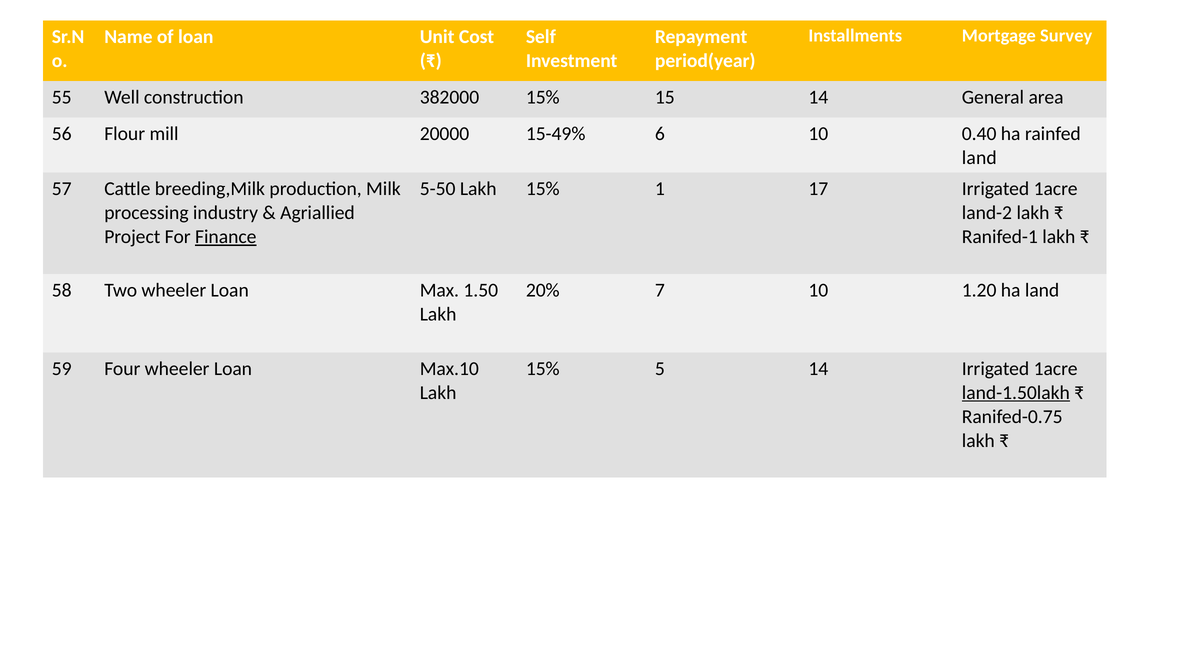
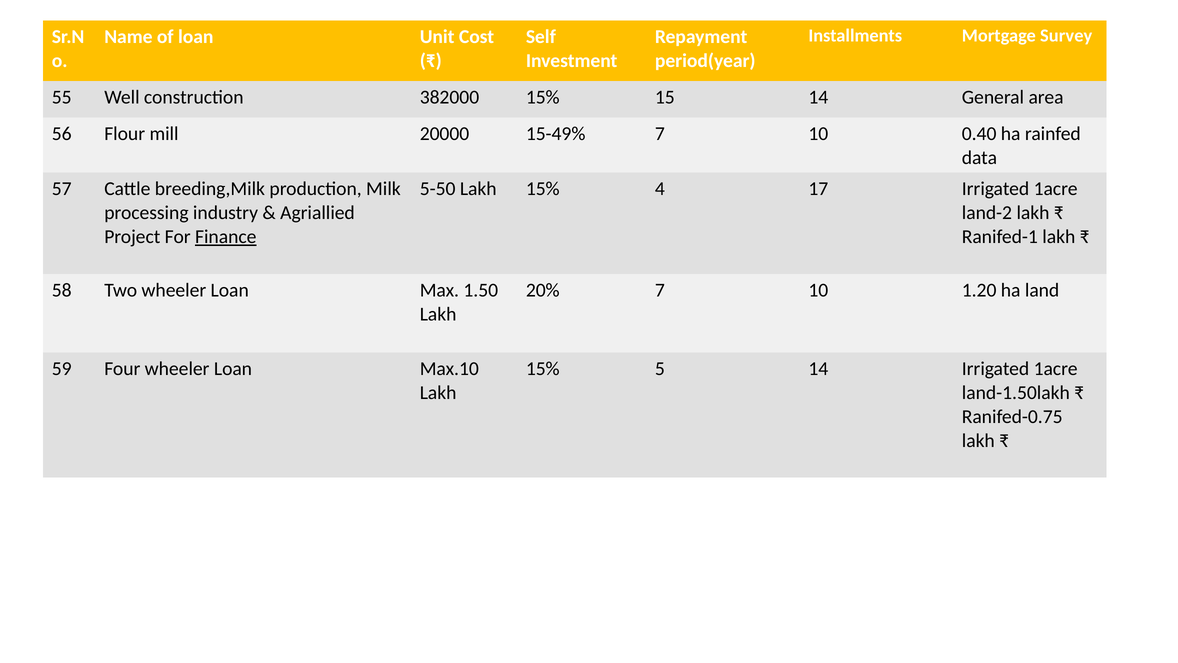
15-49% 6: 6 -> 7 (660, 134)
land: land -> data (979, 158)
1: 1 -> 4 (660, 189)
land-1.50lakh underline: present -> none (1016, 392)
